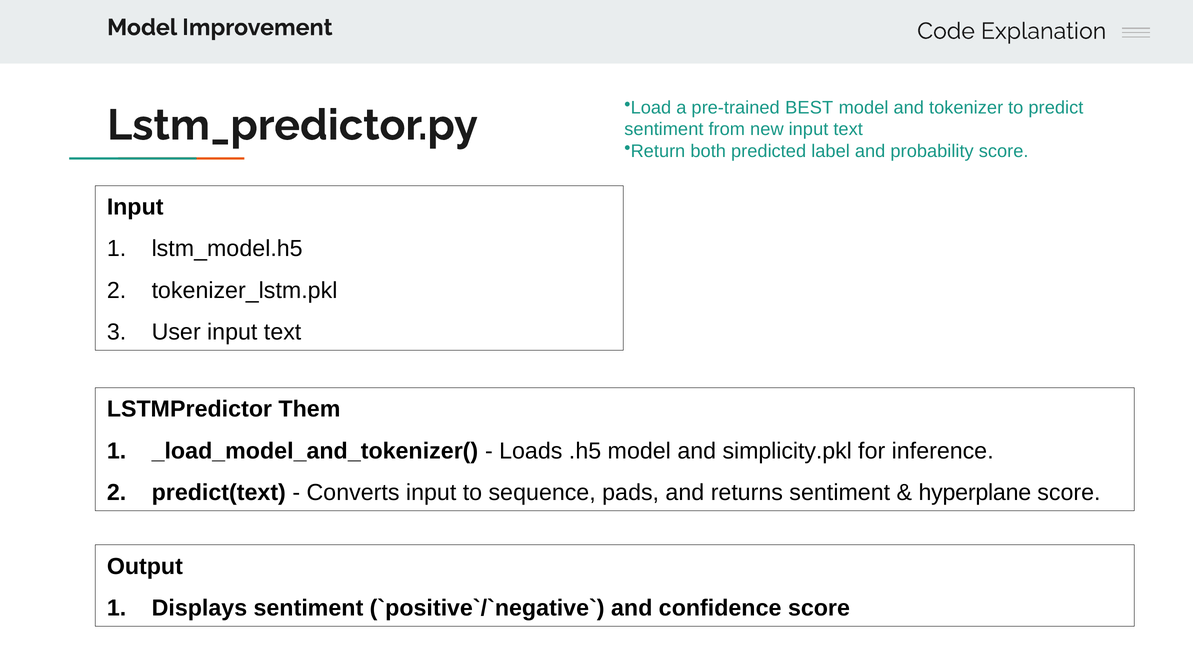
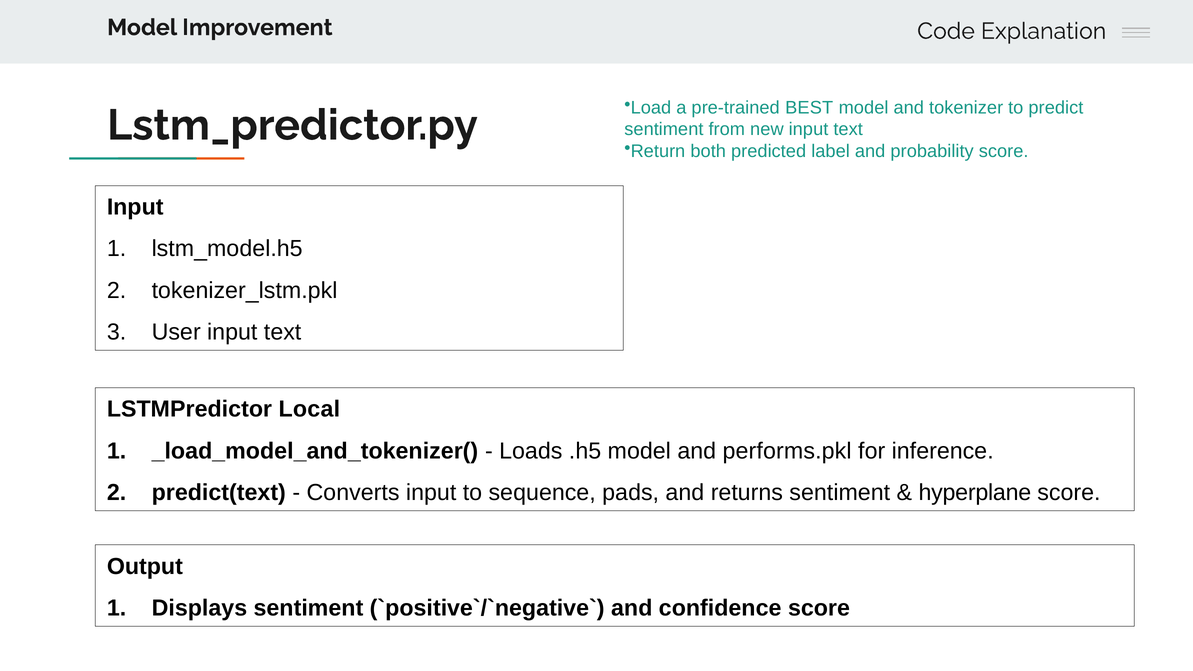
Them: Them -> Local (309, 409)
simplicity.pkl: simplicity.pkl -> performs.pkl (787, 451)
